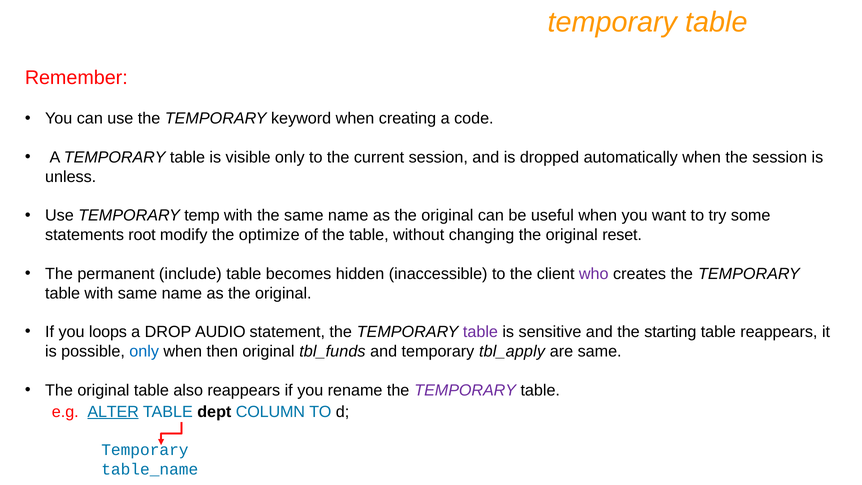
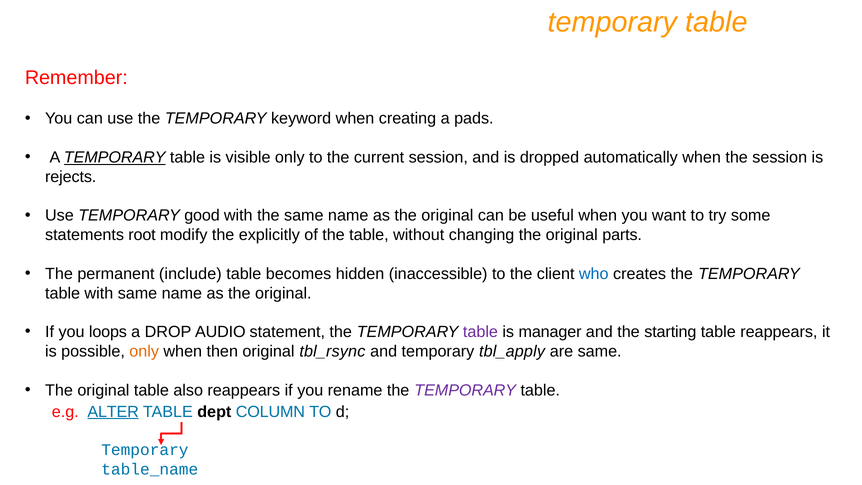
code: code -> pads (474, 119)
TEMPORARY underline: none -> present (115, 157)
unless: unless -> rejects (71, 177)
temp: temp -> good (202, 216)
optimize: optimize -> explicitly (269, 235)
reset: reset -> parts (622, 235)
who colour: purple -> blue (594, 274)
sensitive: sensitive -> manager (550, 332)
only colour: blue -> orange (144, 351)
tbl_funds: tbl_funds -> tbl_rsync (332, 351)
